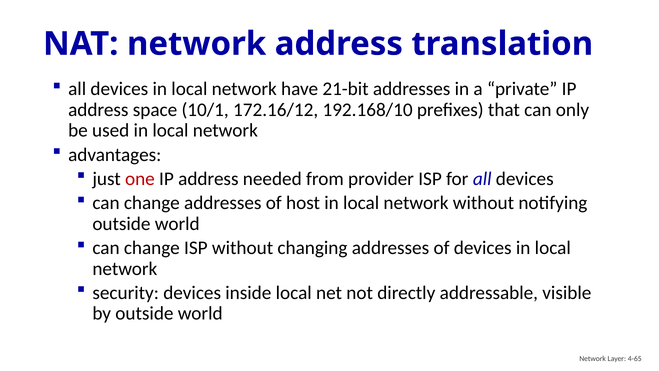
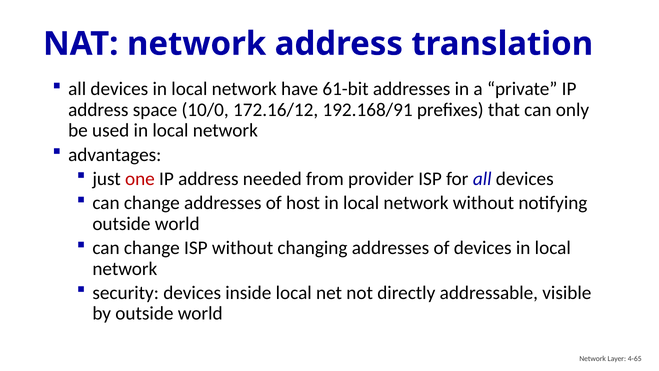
21-bit: 21-bit -> 61-bit (346, 89)
10/1: 10/1 -> 10/0 (205, 110)
192.168/10: 192.168/10 -> 192.168/91 (368, 110)
